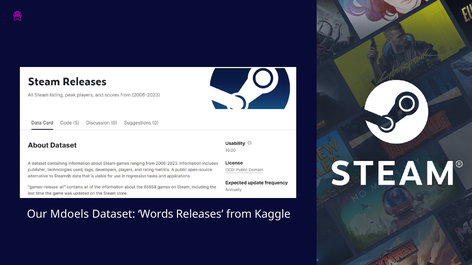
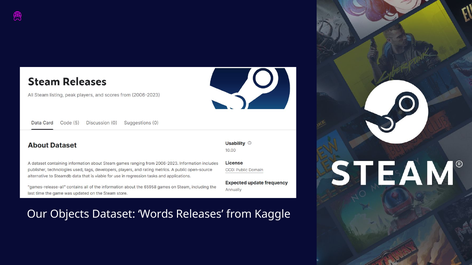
Mdoels: Mdoels -> Objects (70, 215)
